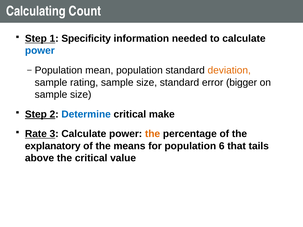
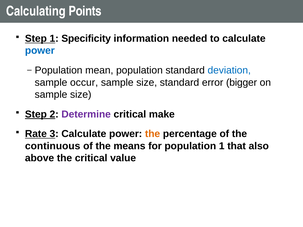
Count: Count -> Points (85, 11)
deviation colour: orange -> blue (229, 70)
rating: rating -> occur (84, 83)
Determine colour: blue -> purple (86, 114)
explanatory: explanatory -> continuous (53, 146)
population 6: 6 -> 1 (222, 146)
tails: tails -> also (259, 146)
